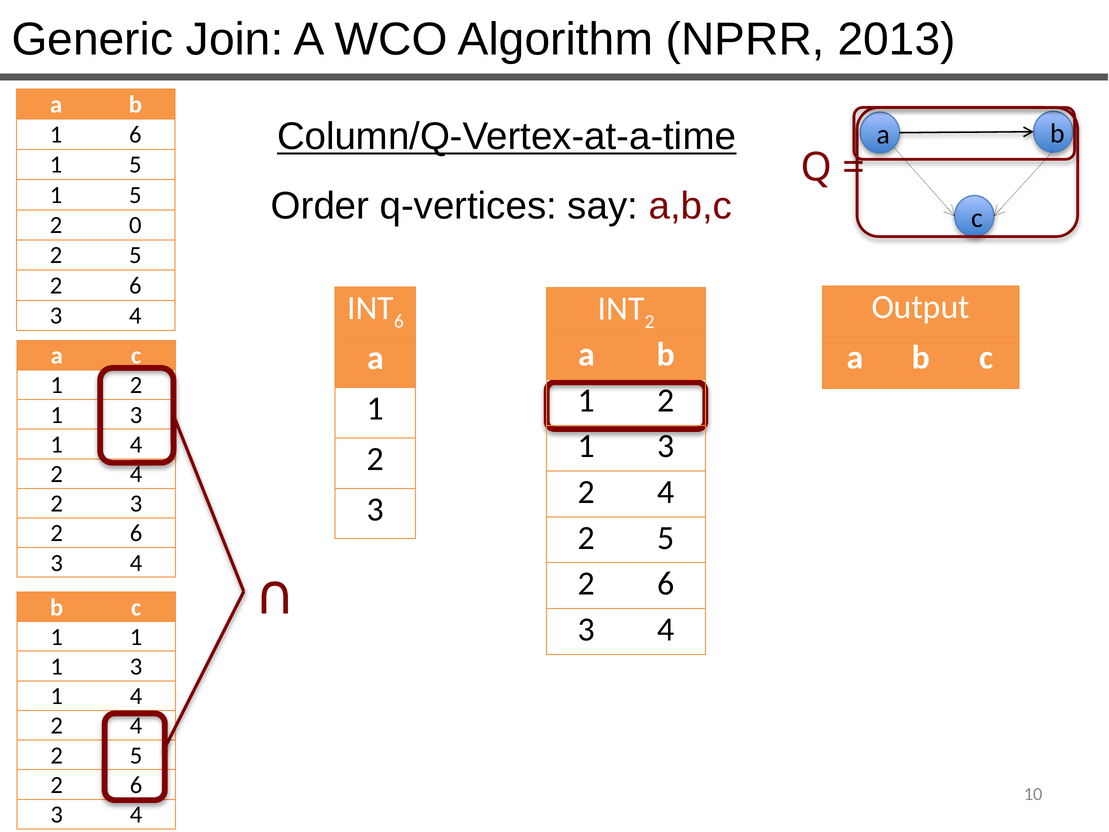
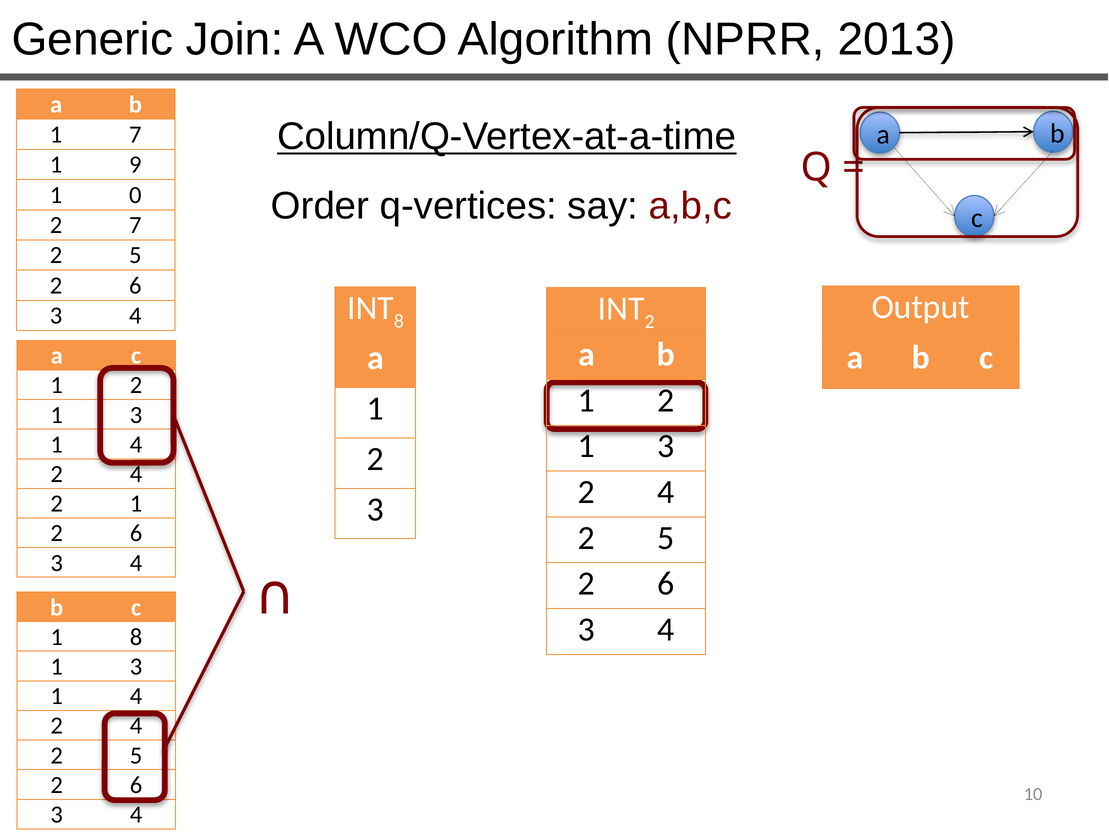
1 6: 6 -> 7 (135, 135)
5: 5 -> 9 (135, 165)
5: 5 -> 0 (135, 195)
2 0: 0 -> 7 (135, 225)
6: 6 -> 8 (399, 321)
3: 3 -> 1 (136, 504)
1: 1 -> 8 (136, 637)
